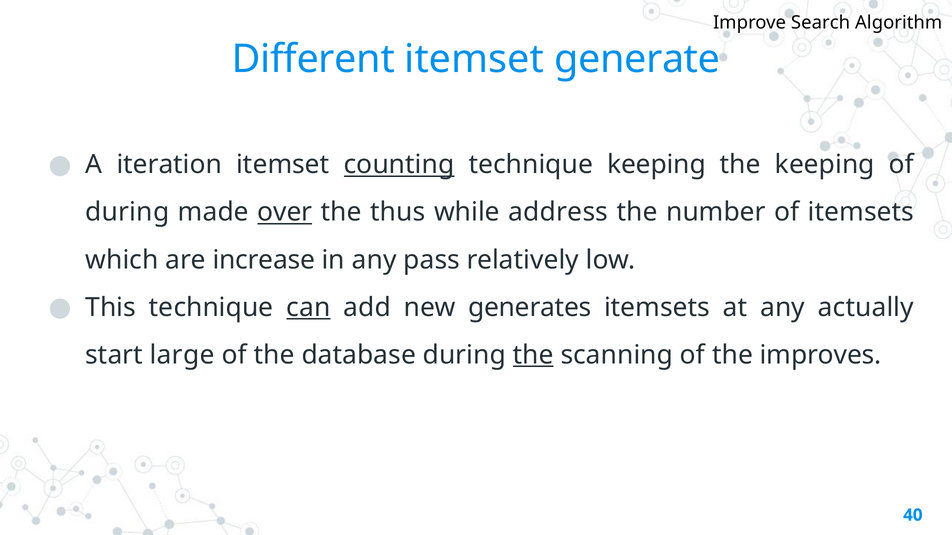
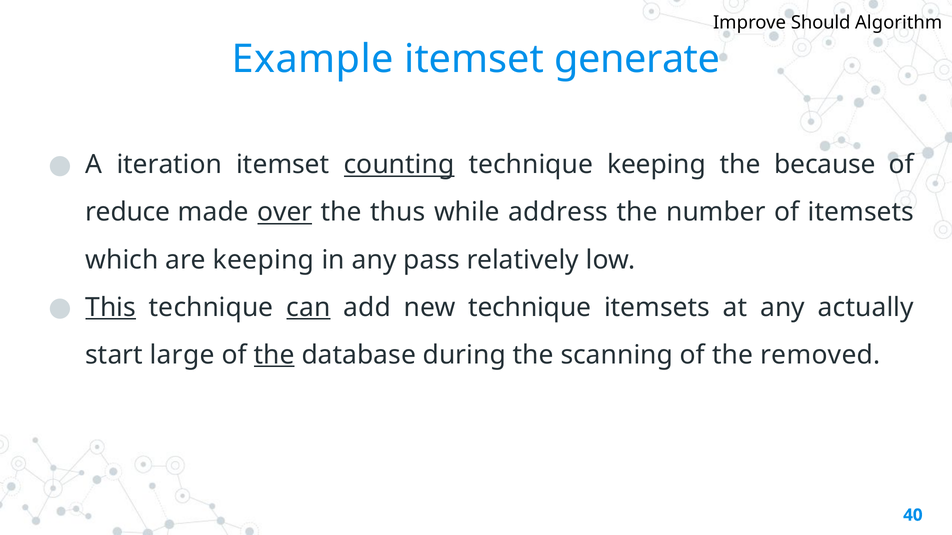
Search: Search -> Should (821, 23)
Different: Different -> Example (313, 59)
the keeping: keeping -> because (825, 165)
during: during -> reduce (128, 212)
are increase: increase -> keeping (264, 260)
This underline: none -> present (111, 308)
new generates: generates -> technique (530, 308)
the underline: none -> present (274, 355)
the underline: present -> none (533, 355)
improves: improves -> removed (820, 355)
